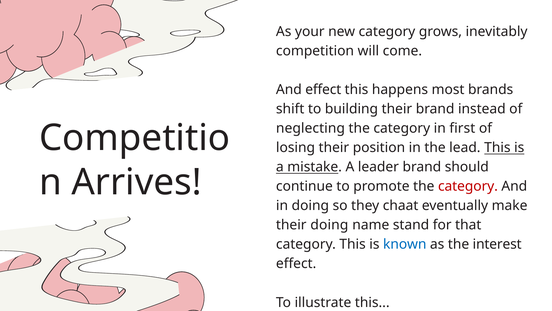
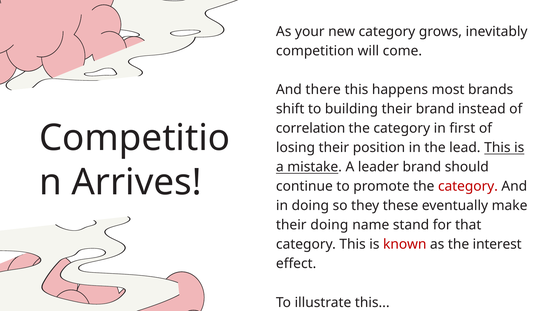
And effect: effect -> there (323, 89)
neglecting: neglecting -> correlation (311, 128)
chaat: chaat -> these (401, 205)
known colour: blue -> red (405, 244)
